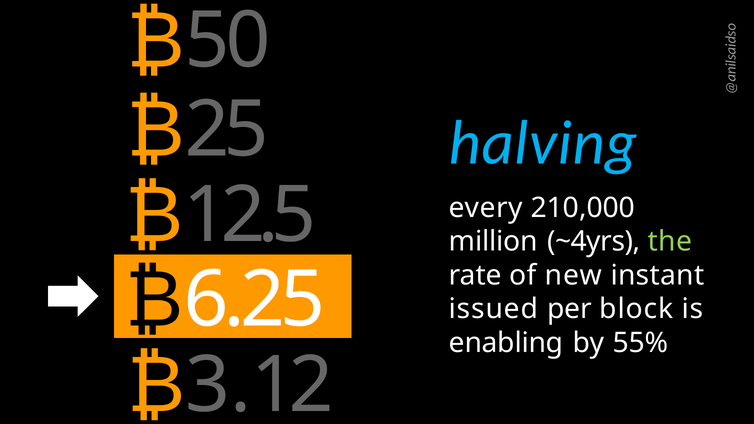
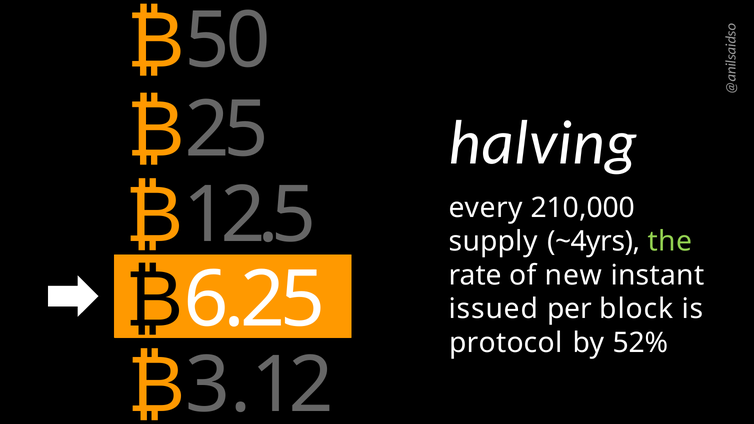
halving colour: light blue -> white (543, 143)
million: million -> supply (493, 242)
enabling: enabling -> protocol (506, 343)
55%: 55% -> 52% (640, 343)
